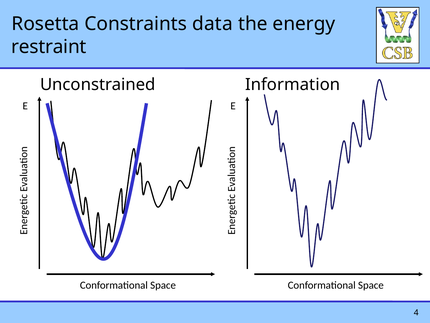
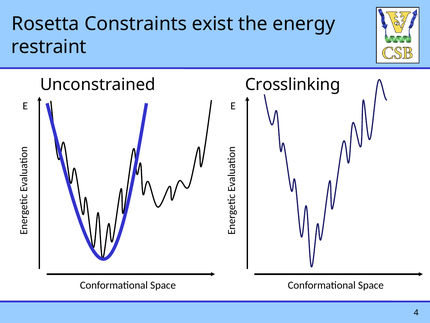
data: data -> exist (213, 24)
Information: Information -> Crosslinking (293, 84)
